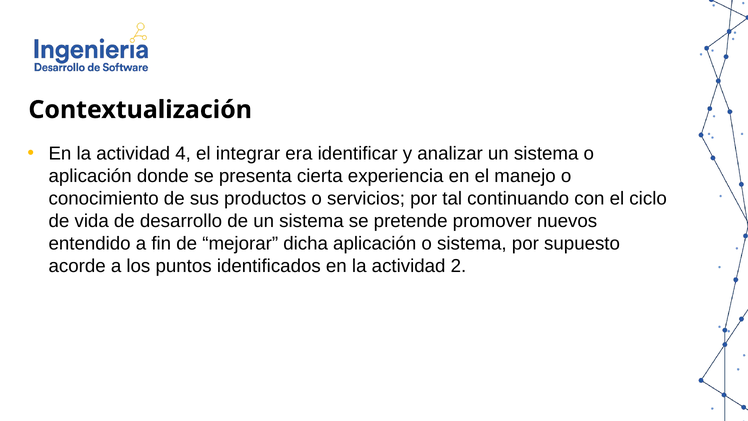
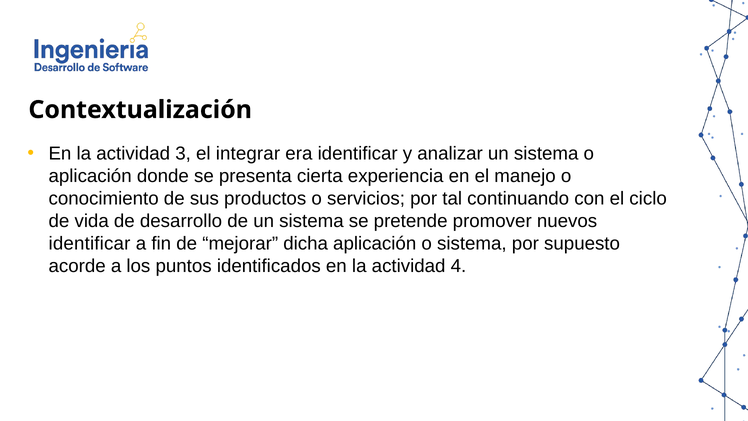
4: 4 -> 3 (183, 154)
entendido: entendido -> identificar (89, 243)
2: 2 -> 4 (458, 266)
